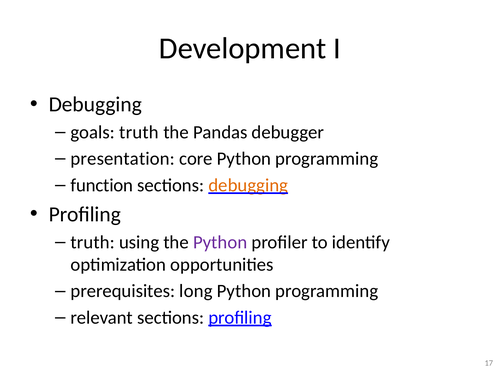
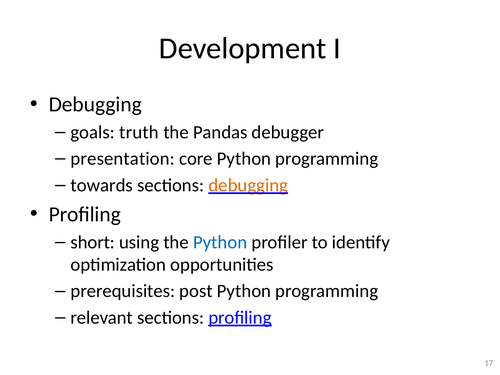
function: function -> towards (102, 185)
truth: truth -> short (93, 242)
Python colour: purple -> blue (220, 242)
long: long -> post (196, 291)
